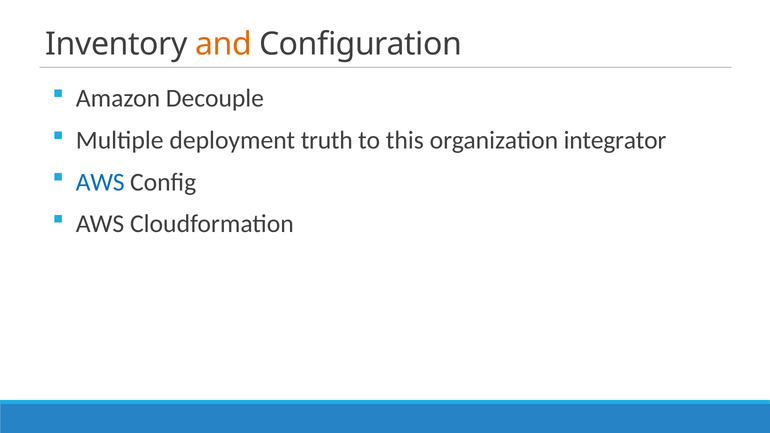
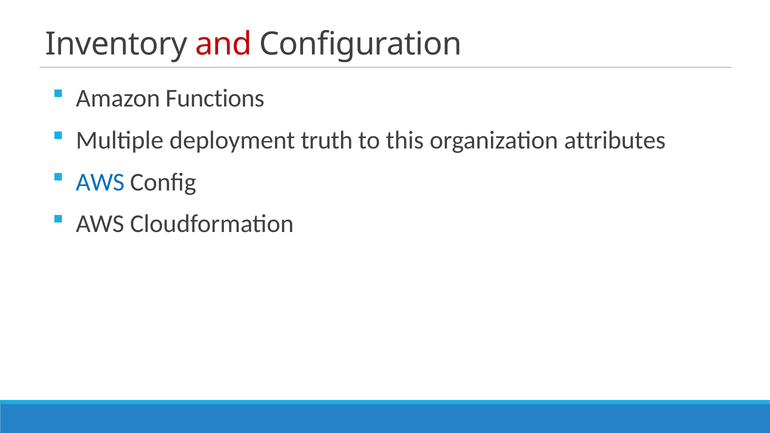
and colour: orange -> red (223, 44)
Decouple: Decouple -> Functions (215, 99)
integrator: integrator -> attributes (615, 140)
